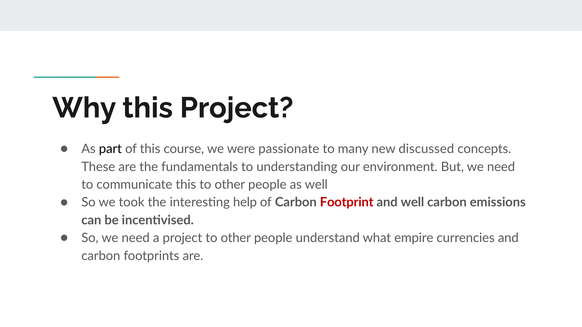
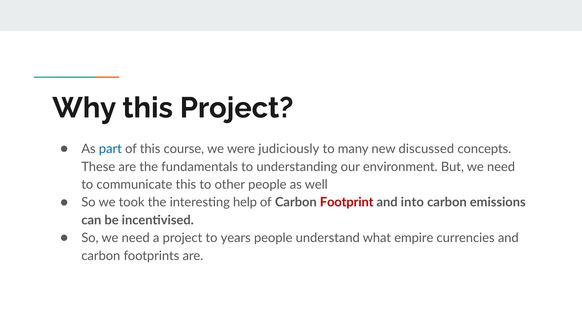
part colour: black -> blue (110, 149)
passionate: passionate -> judiciously (289, 149)
and well: well -> into (412, 203)
project to other: other -> years (236, 238)
